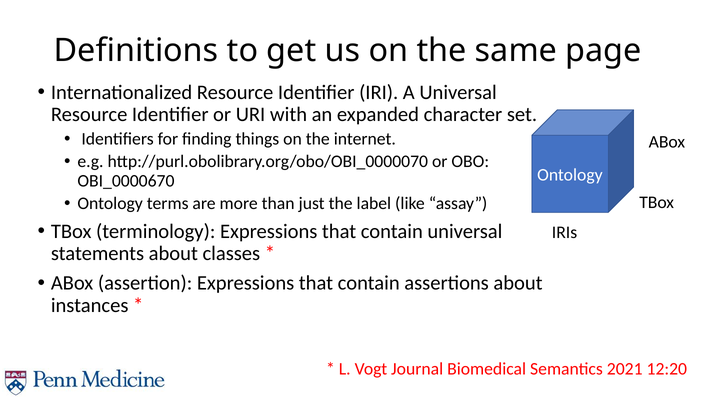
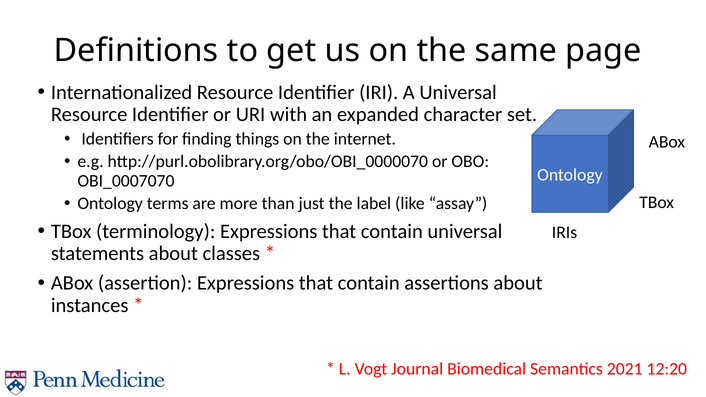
OBI_0000670: OBI_0000670 -> OBI_0007070 (126, 181)
